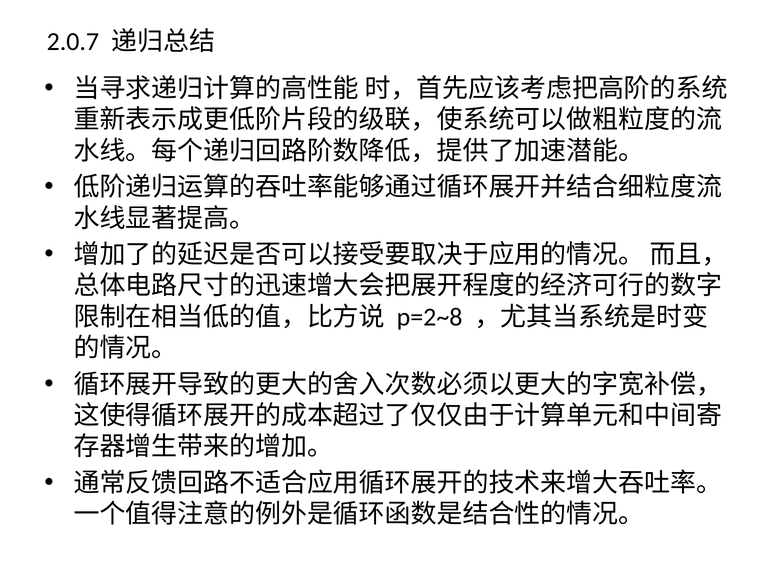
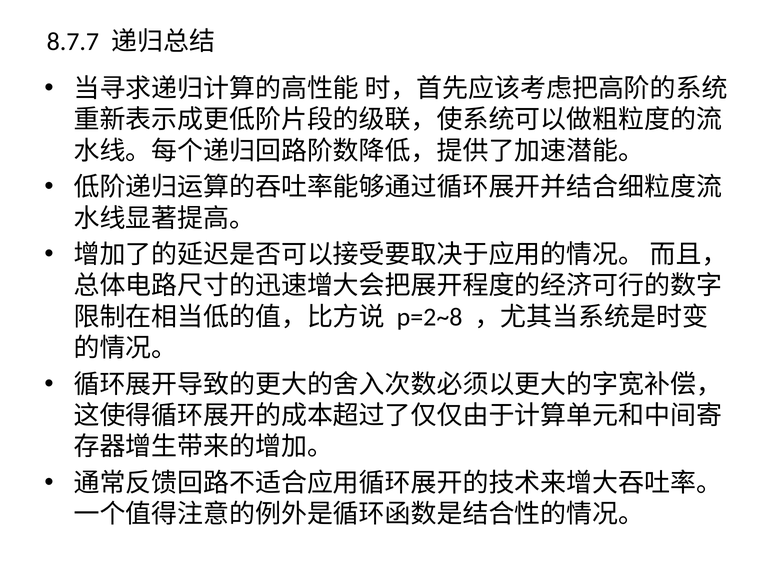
2.0.7: 2.0.7 -> 8.7.7 (73, 42)
